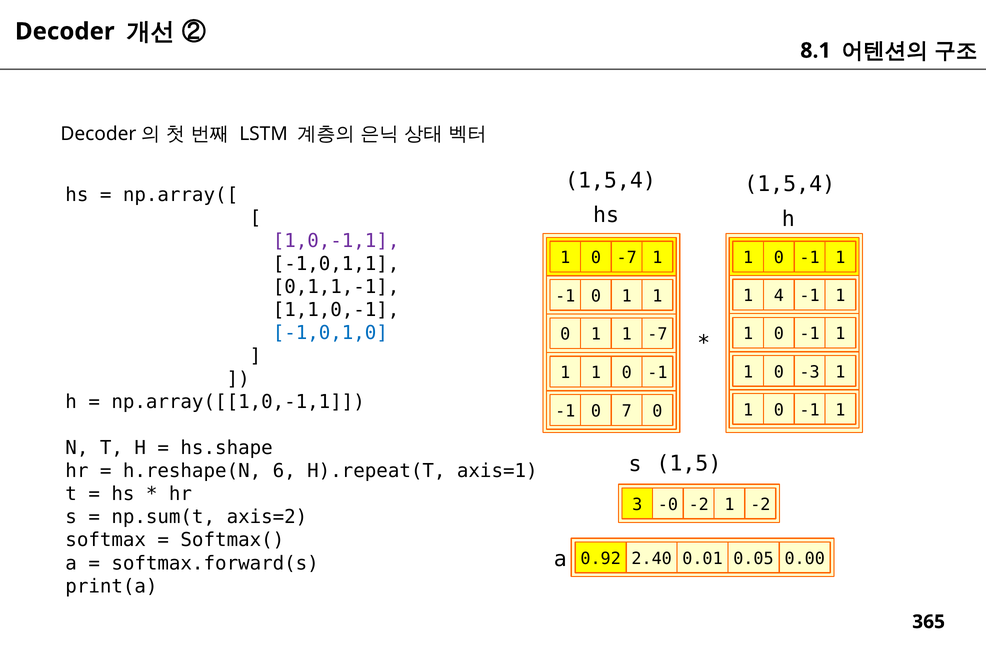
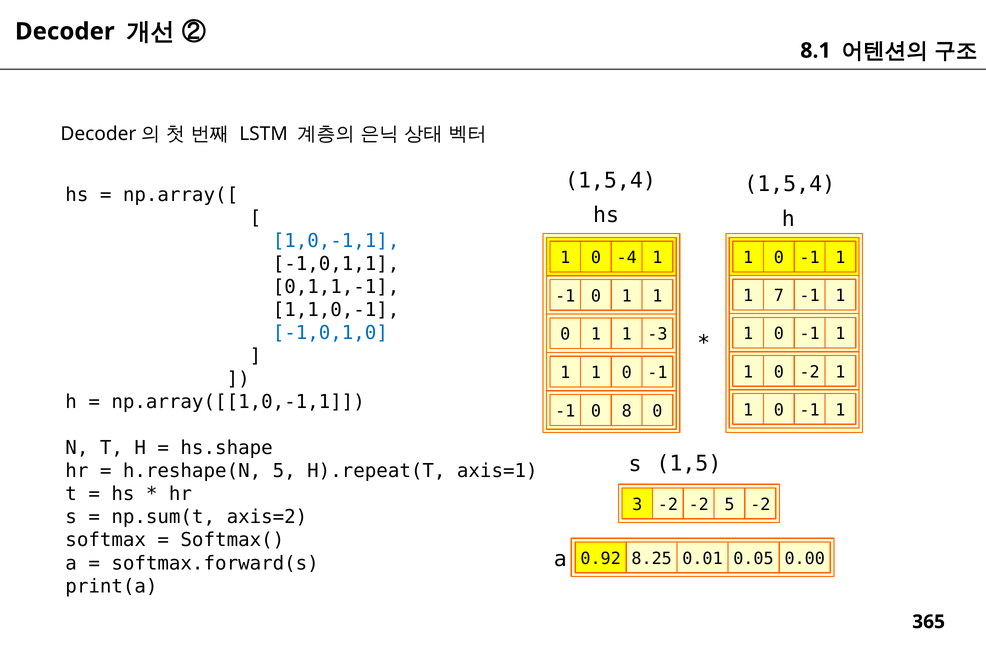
1,0,-1,1 colour: purple -> blue (336, 241)
0 -7: -7 -> -4 (627, 258)
4: 4 -> 7 (779, 296)
1 -7: -7 -> -3 (657, 334)
0 -3: -3 -> -2 (810, 372)
7: 7 -> 8 (627, 411)
h.reshape(N 6: 6 -> 5 (284, 471)
3 -0: -0 -> -2 (668, 504)
-2 1: 1 -> 5 (729, 504)
2.40: 2.40 -> 8.25 (652, 558)
